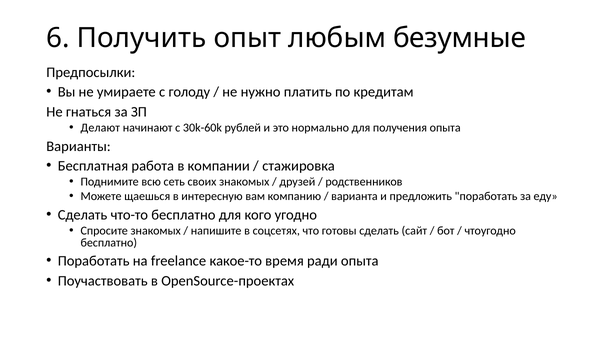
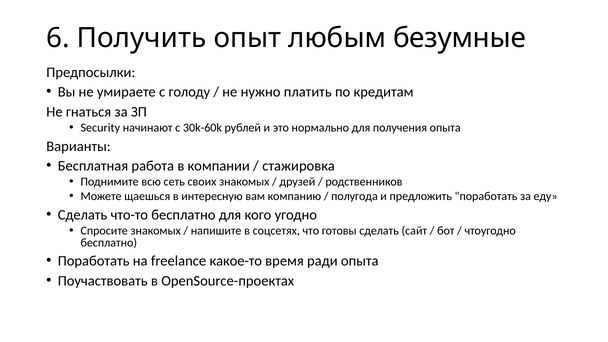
Делают: Делают -> Security (100, 128)
варианта: варианта -> полугода (354, 196)
